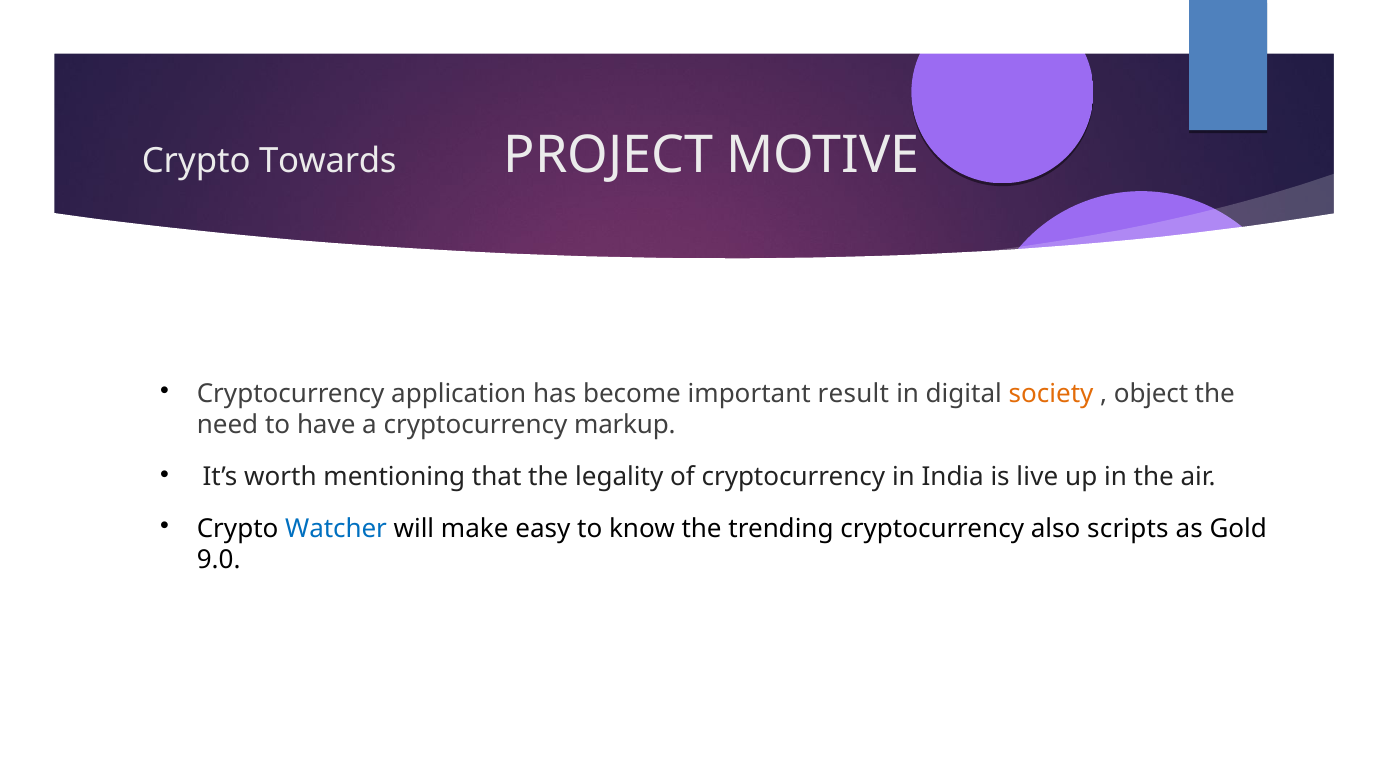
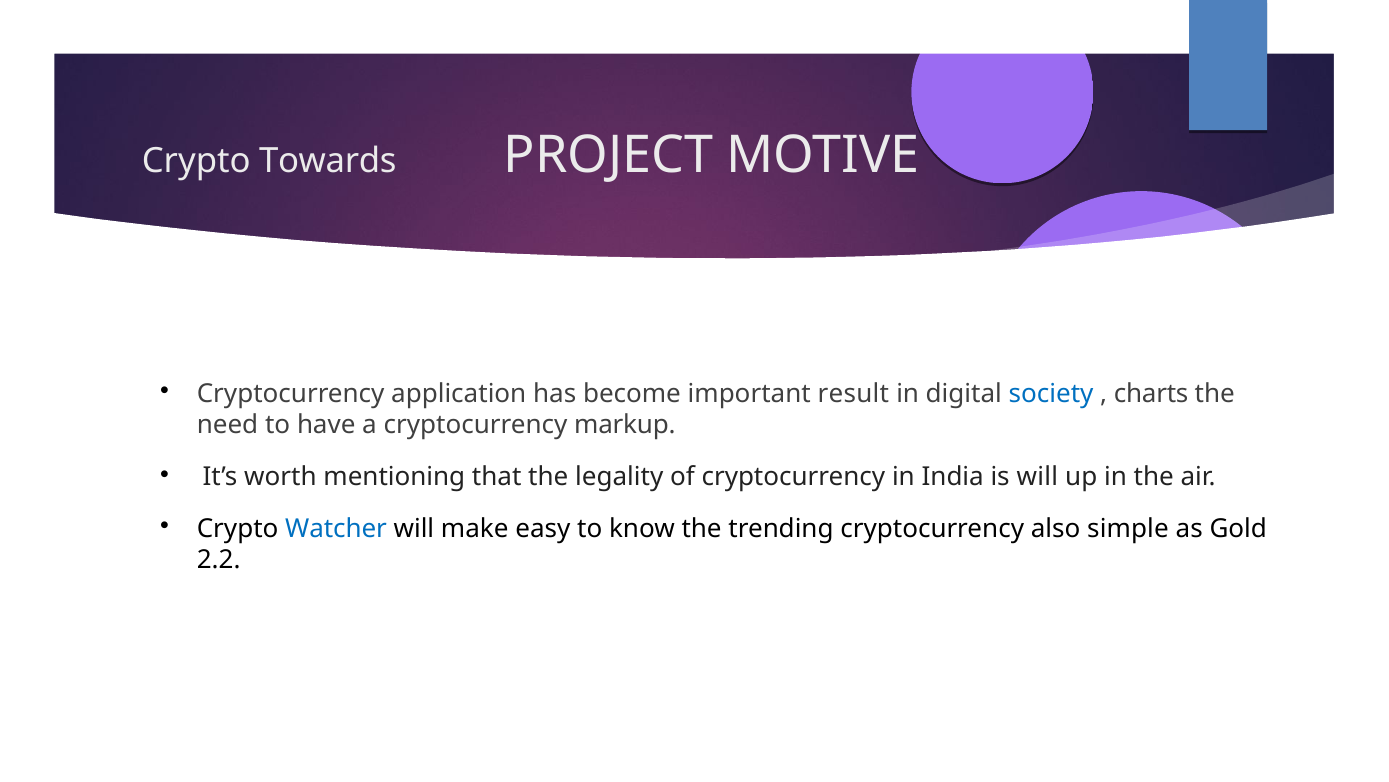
society colour: orange -> blue (1051, 394)
object: object -> charts (1151, 394)
is live: live -> will (1037, 477)
scripts: scripts -> simple (1128, 528)
9.0: 9.0 -> 2.2 (219, 560)
